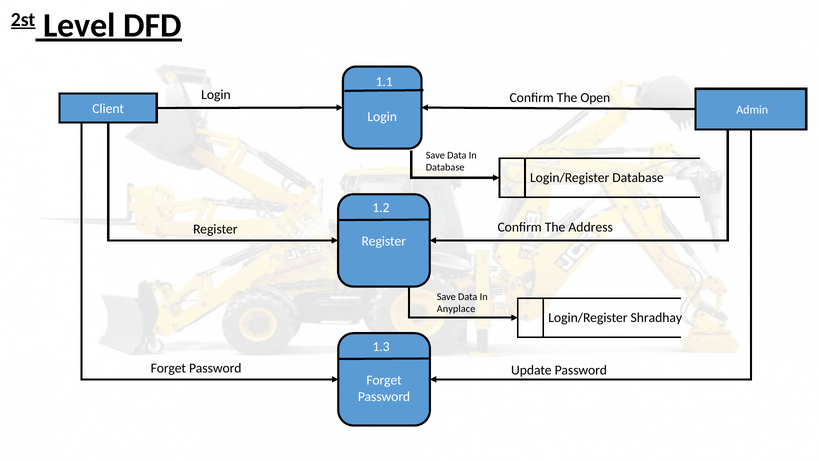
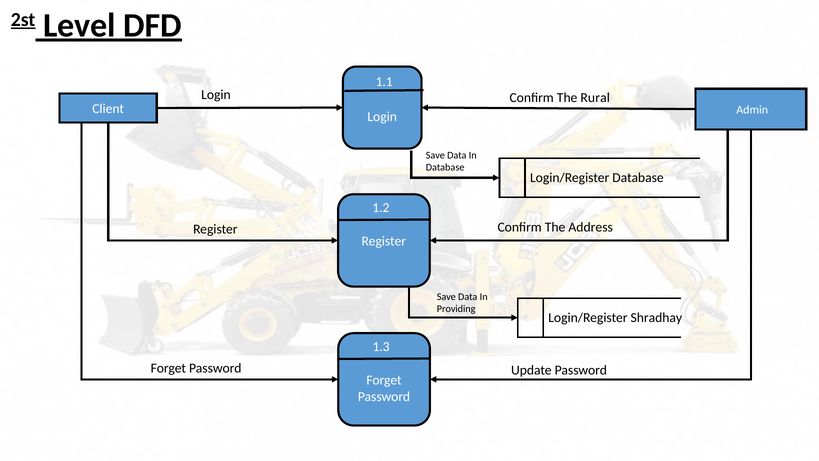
Open: Open -> Rural (595, 98)
Anyplace: Anyplace -> Providing (456, 309)
